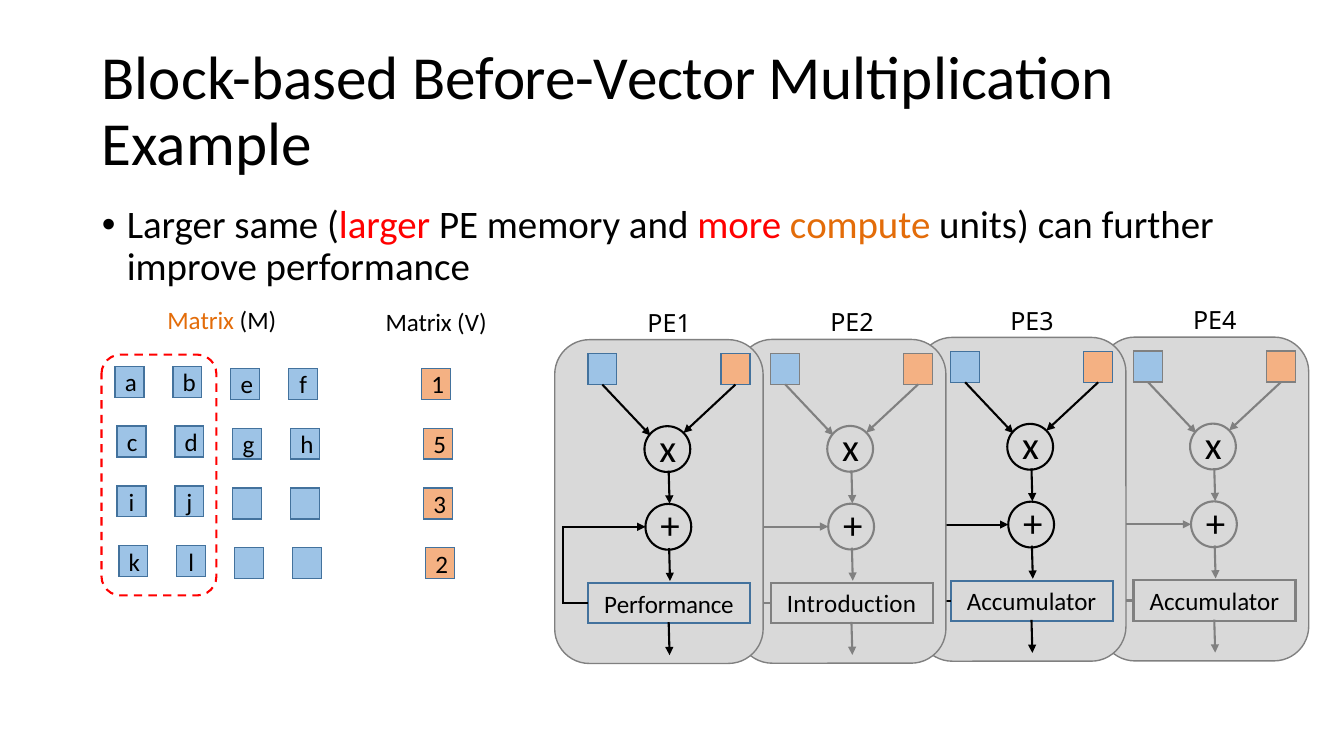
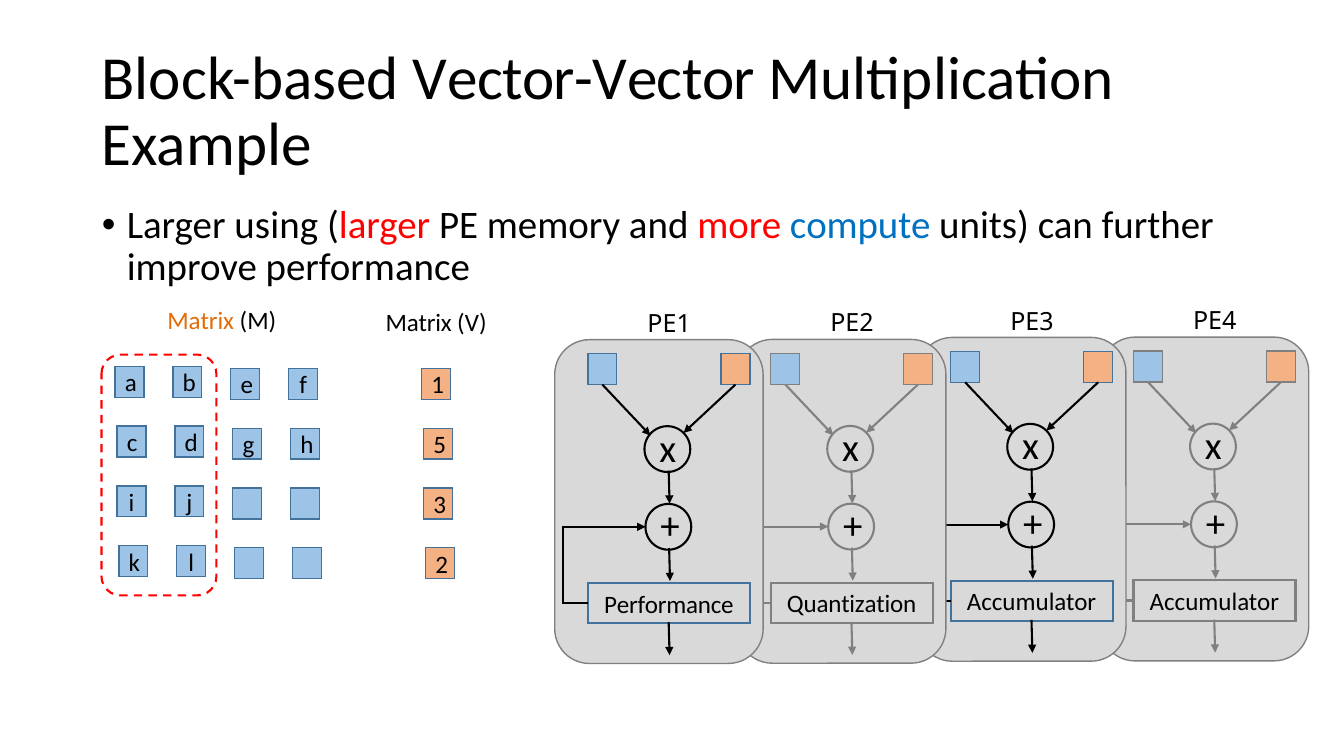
Before-Vector: Before-Vector -> Vector-Vector (584, 79)
same: same -> using (276, 226)
compute colour: orange -> blue (860, 226)
Introduction: Introduction -> Quantization (852, 605)
